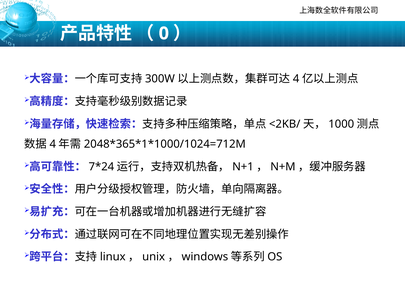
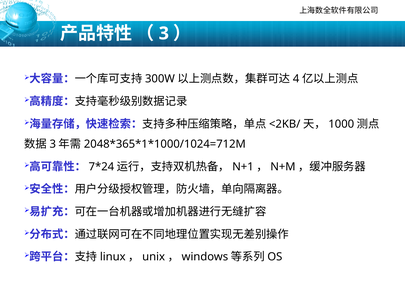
0: 0 -> 3 (164, 33)
4: 4 -> 3 (53, 144)
